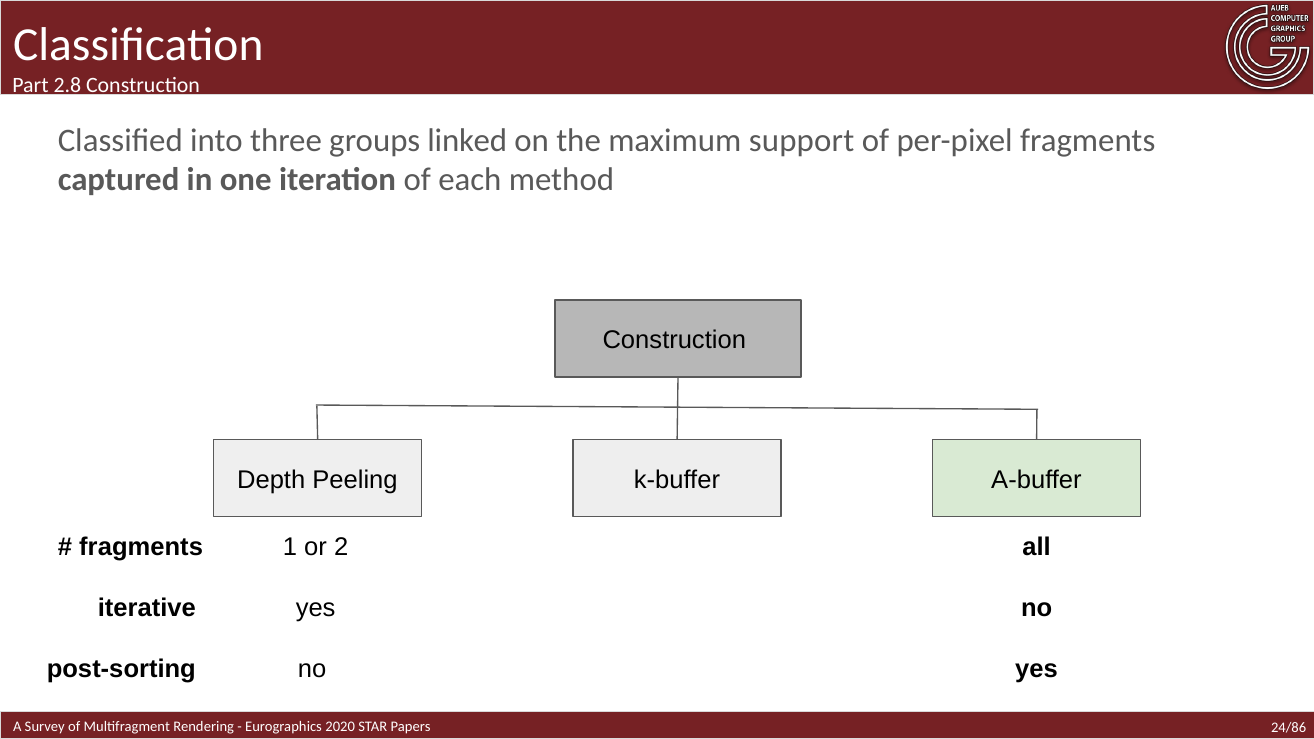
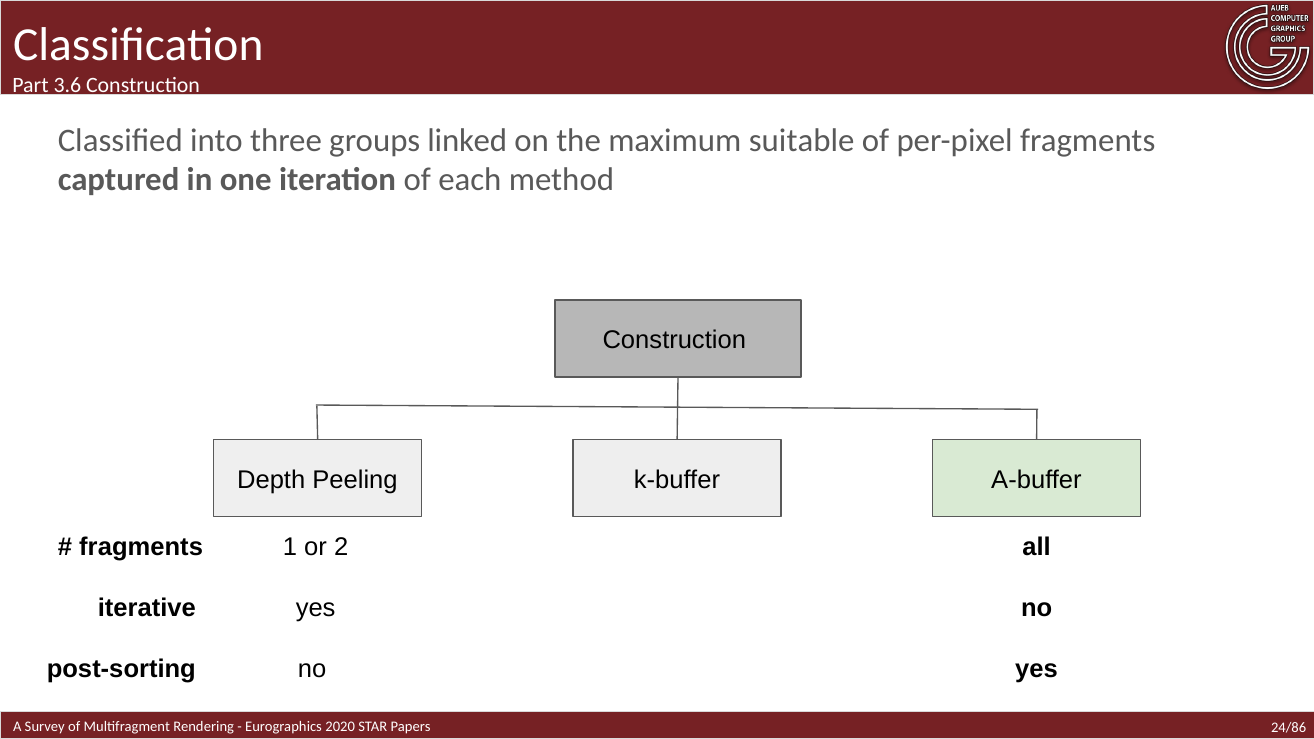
2.8: 2.8 -> 3.6 (67, 85)
support: support -> suitable (802, 140)
